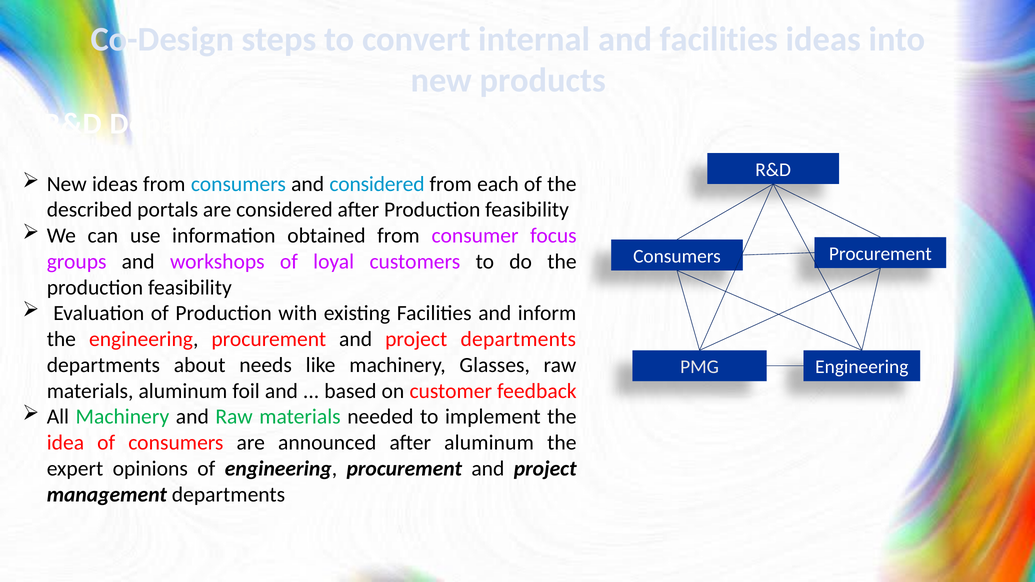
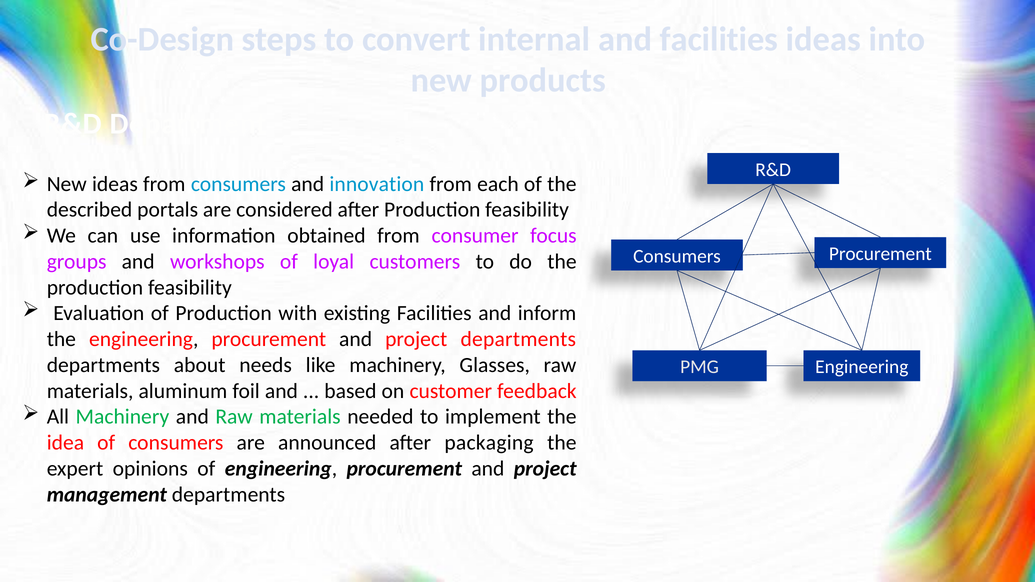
and considered: considered -> innovation (377, 184)
after aluminum: aluminum -> packaging (489, 443)
